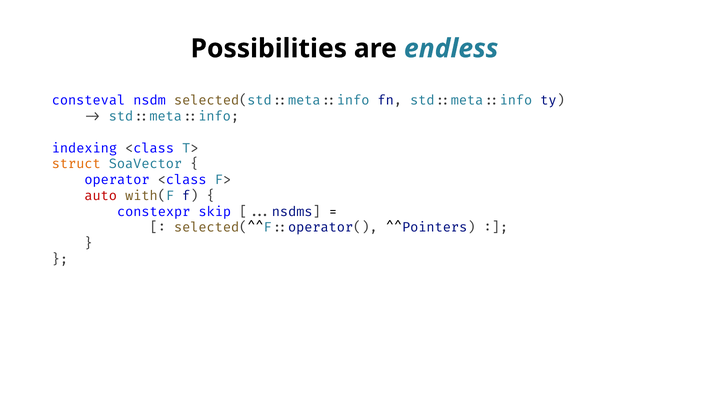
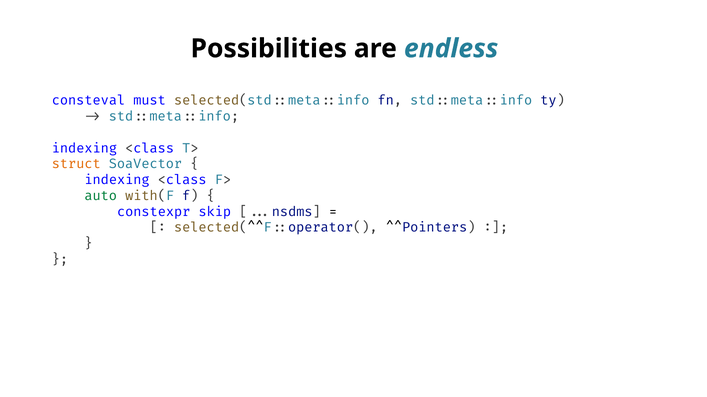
nsdm: nsdm -> must (150, 101)
operator: operator -> indexing (117, 180)
auto colour: red -> green (101, 196)
